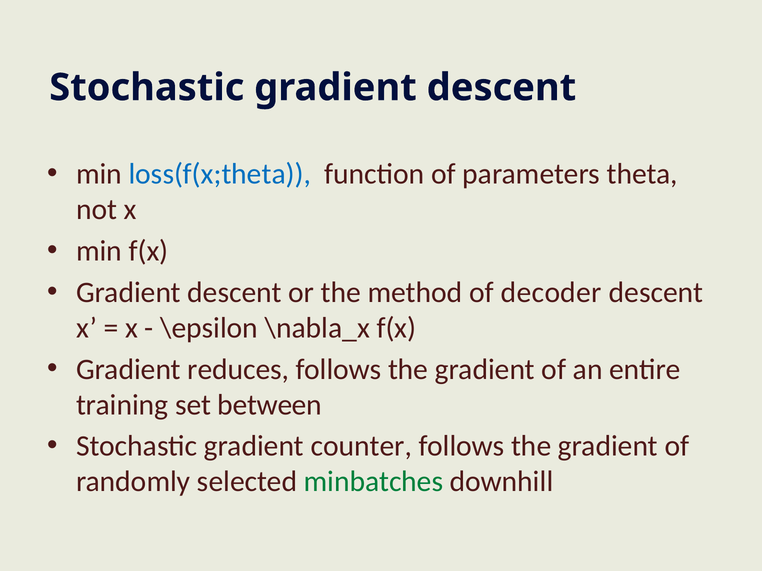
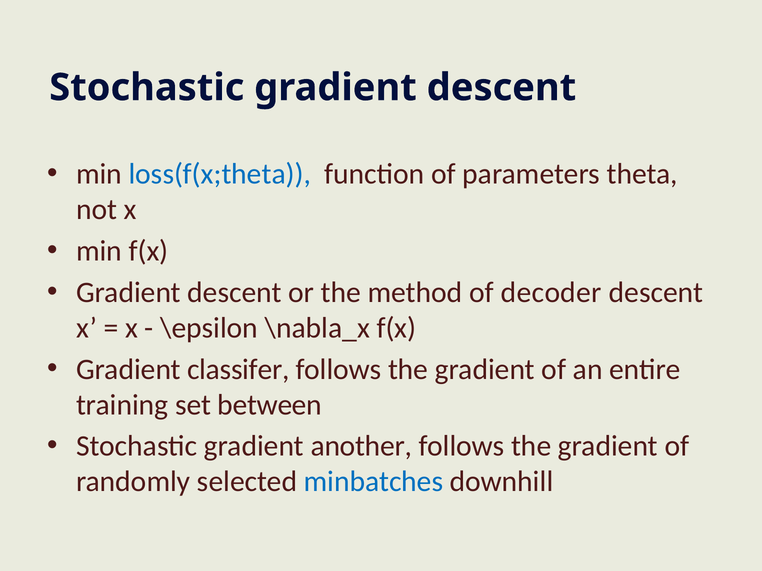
reduces: reduces -> classifer (238, 370)
counter: counter -> another (361, 447)
minbatches colour: green -> blue (374, 482)
